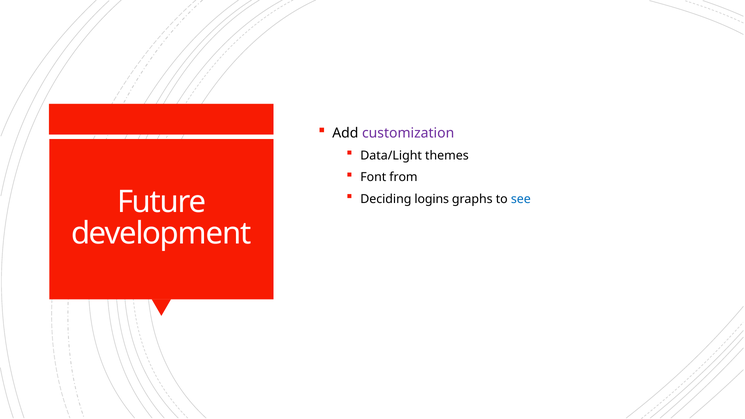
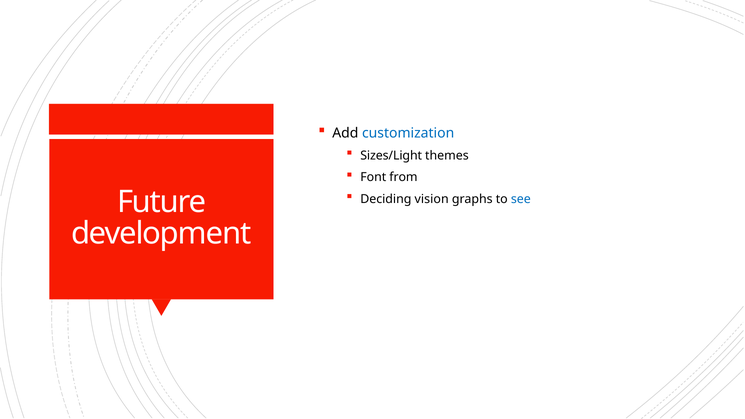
customization colour: purple -> blue (408, 133)
Data/Light: Data/Light -> Sizes/Light (391, 156)
logins: logins -> vision (432, 199)
